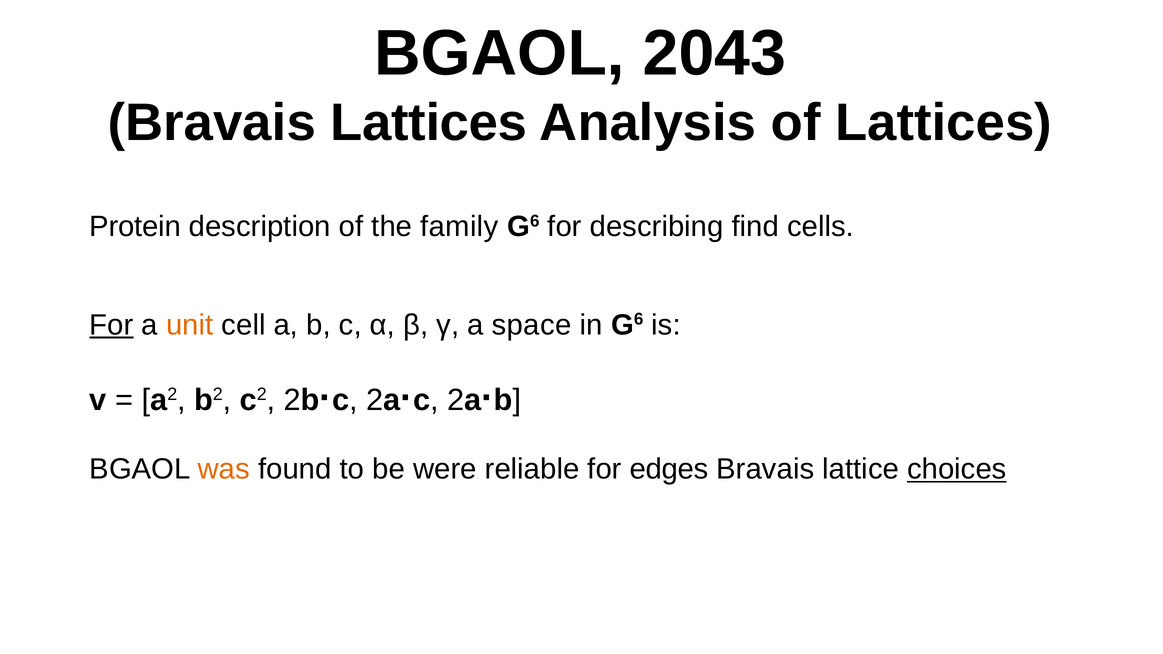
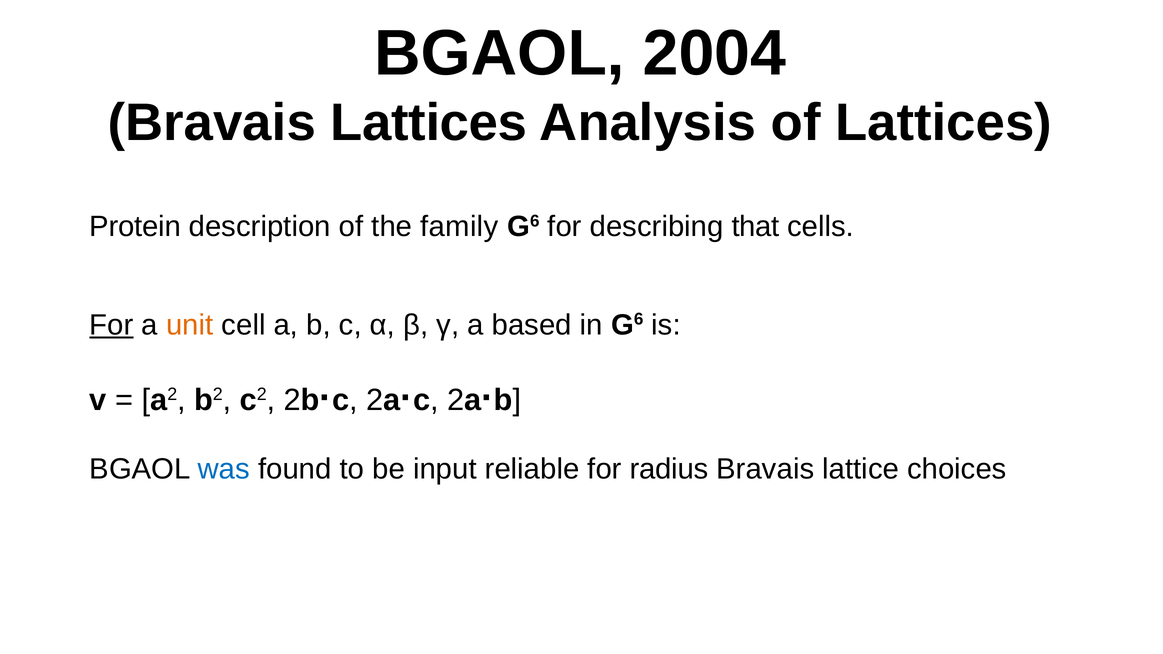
2043: 2043 -> 2004 (714, 53)
find: find -> that (756, 227)
space: space -> based (532, 325)
was colour: orange -> blue (224, 469)
were: were -> input (445, 469)
edges: edges -> radius (669, 469)
choices underline: present -> none (957, 469)
